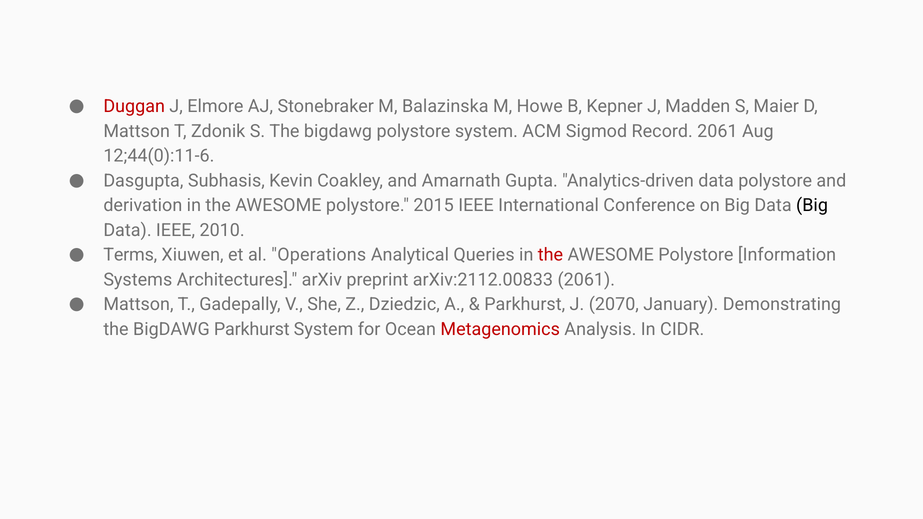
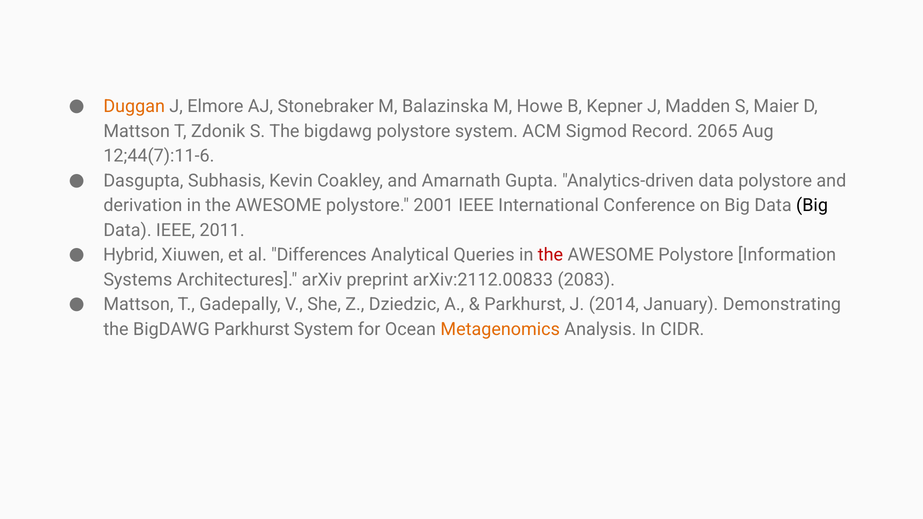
Duggan colour: red -> orange (134, 107)
Record 2061: 2061 -> 2065 (717, 131)
12;44(0):11-6: 12;44(0):11-6 -> 12;44(7):11-6 (159, 156)
2015: 2015 -> 2001 (434, 205)
2010: 2010 -> 2011 (222, 230)
Terms: Terms -> Hybrid (130, 255)
Operations: Operations -> Differences (319, 255)
arXiv:2112.00833 2061: 2061 -> 2083 (586, 280)
2070: 2070 -> 2014 (614, 304)
Metagenomics colour: red -> orange (500, 329)
